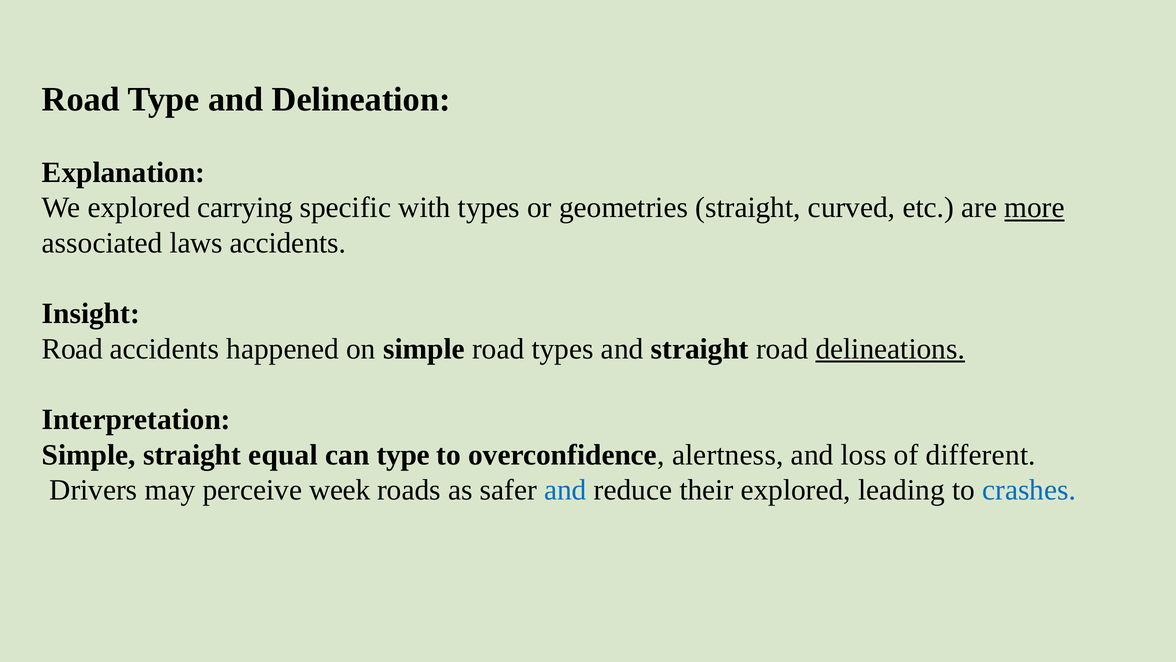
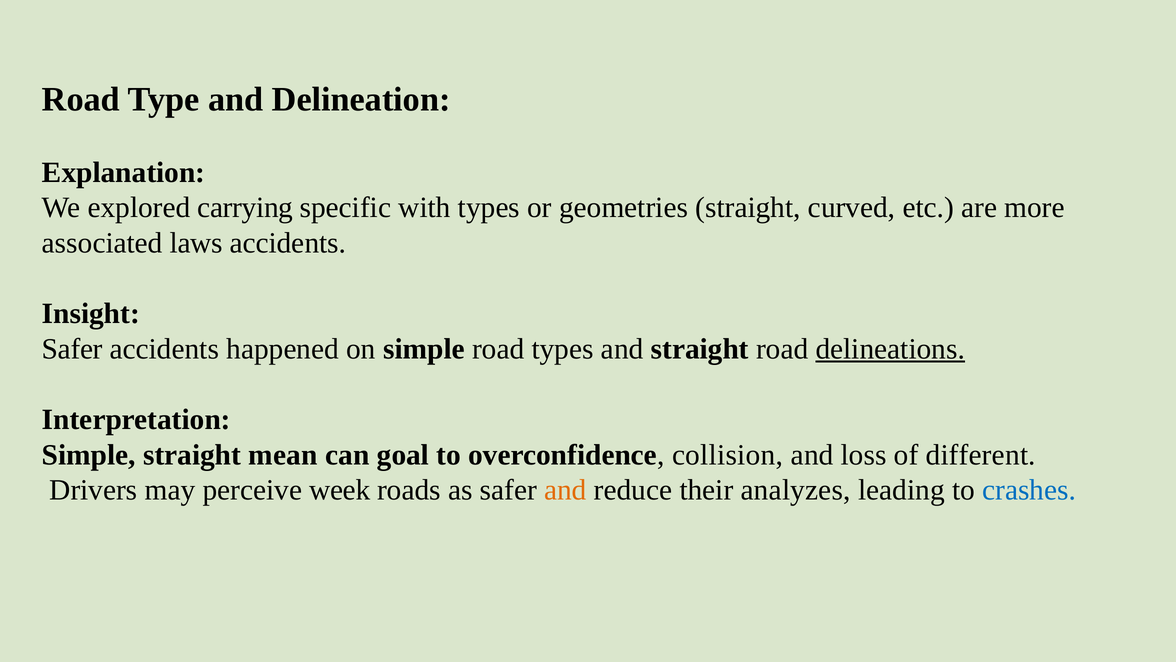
more underline: present -> none (1035, 208)
Road: Road -> Safer (72, 349)
equal: equal -> mean (283, 455)
can type: type -> goal (403, 455)
alertness: alertness -> collision (728, 455)
and colour: blue -> orange (565, 490)
their explored: explored -> analyzes (796, 490)
